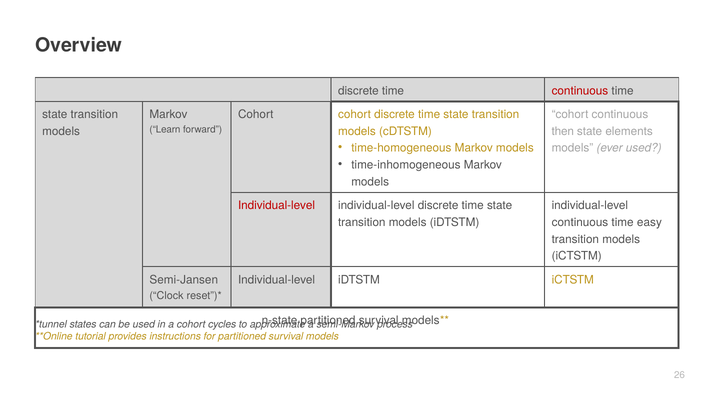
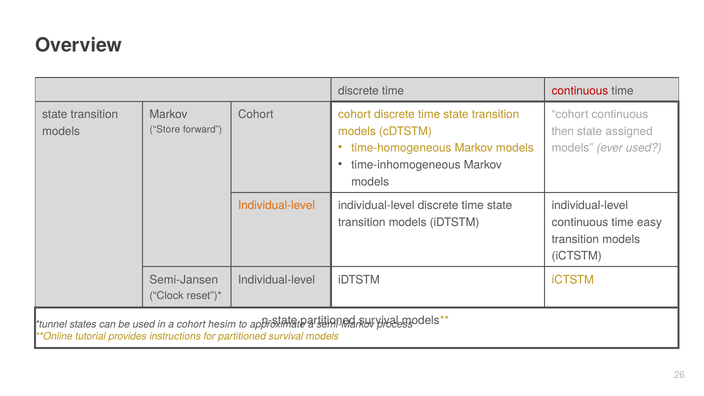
Learn: Learn -> Store (165, 130)
elements: elements -> assigned (629, 131)
Individual-level colour: red -> orange (277, 206)
cycles: cycles -> hesim (222, 324)
